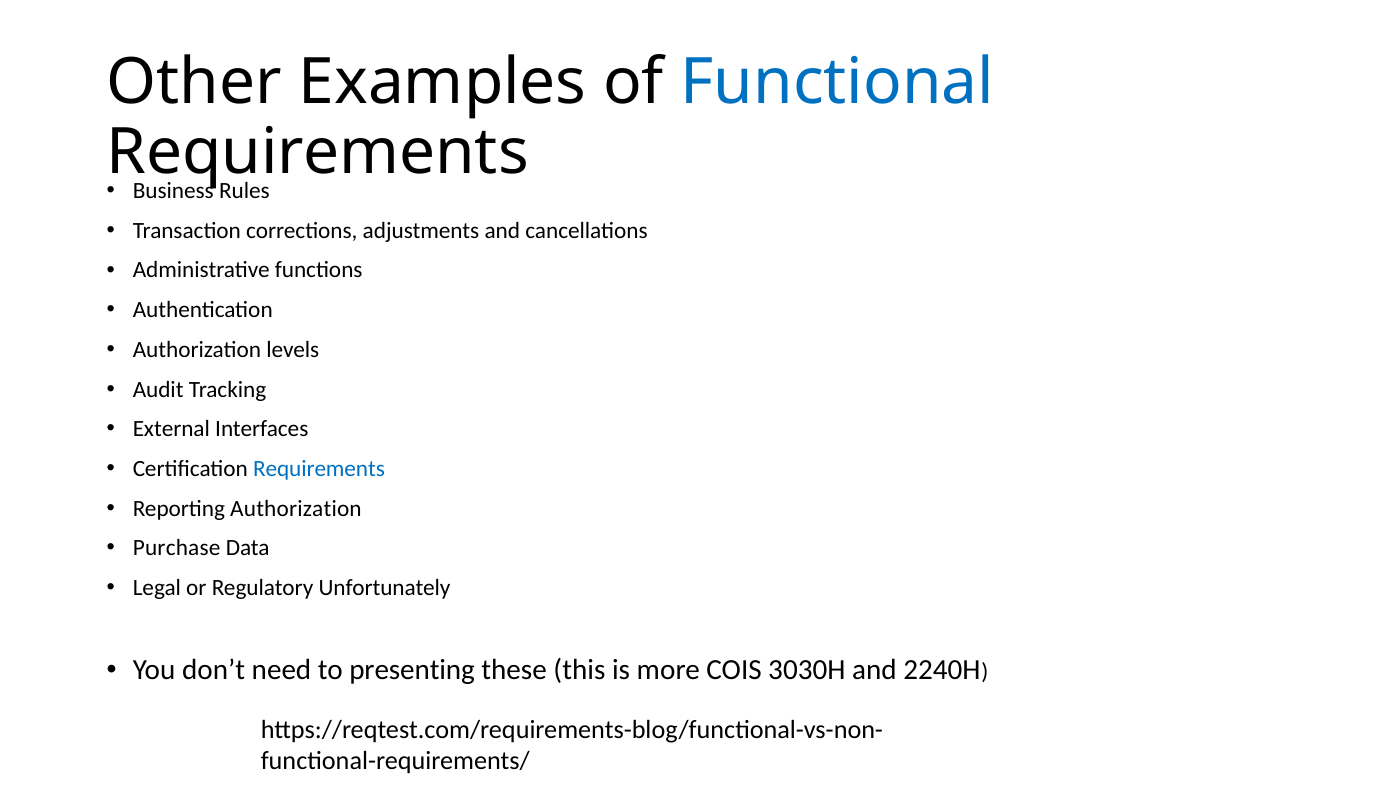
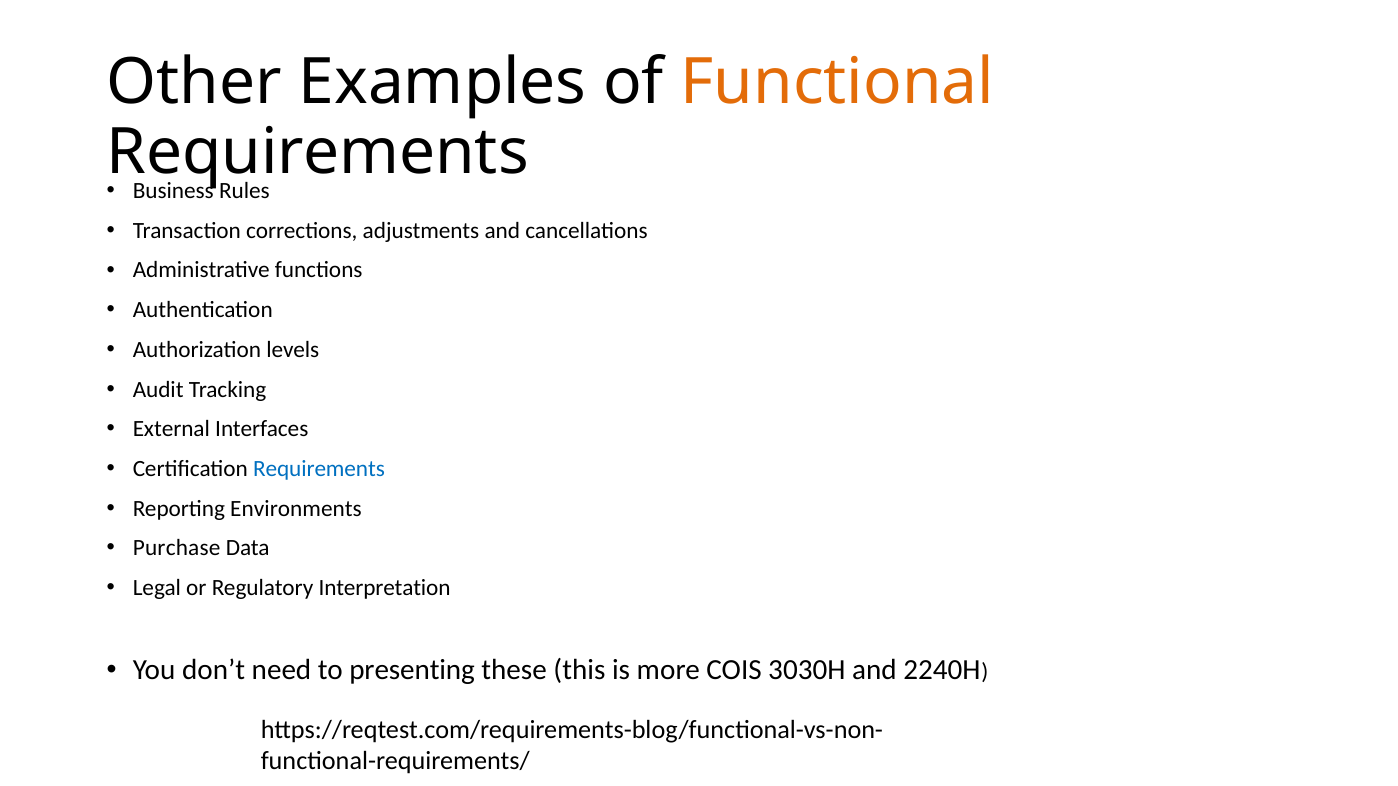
Functional colour: blue -> orange (837, 83)
Reporting Authorization: Authorization -> Environments (296, 509)
Unfortunately: Unfortunately -> Interpretation (385, 588)
